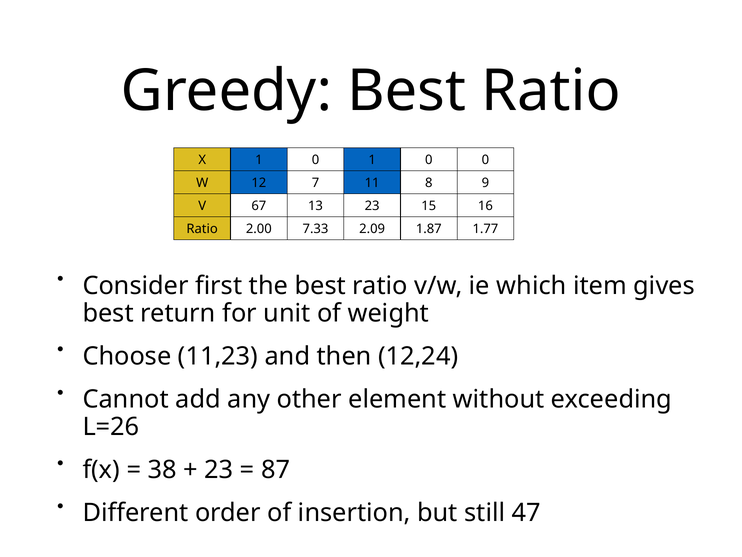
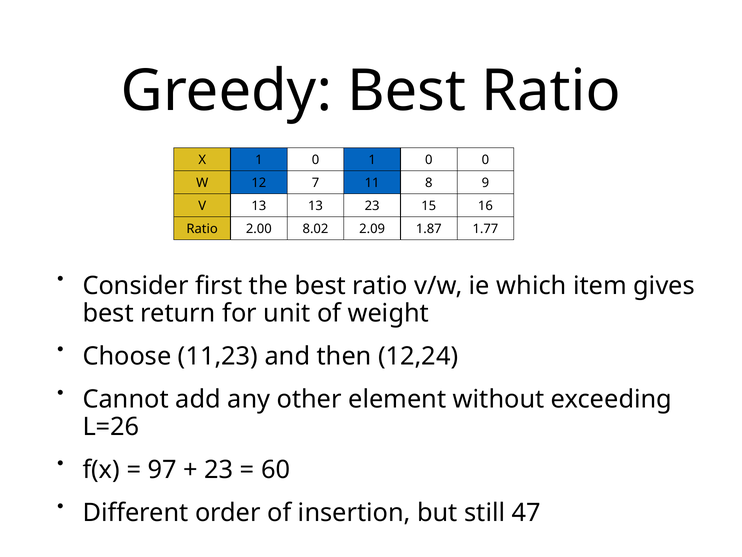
V 67: 67 -> 13 (259, 206)
7.33: 7.33 -> 8.02 (315, 229)
38: 38 -> 97 (162, 470)
87: 87 -> 60 (276, 470)
